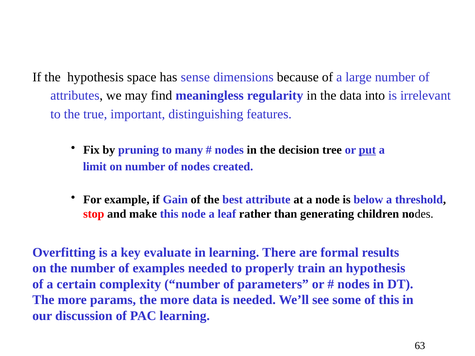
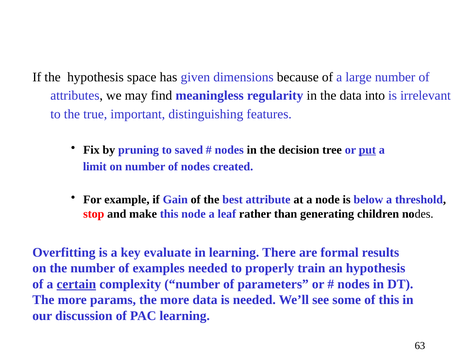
sense: sense -> given (195, 77)
many: many -> saved (189, 150)
certain underline: none -> present (76, 284)
